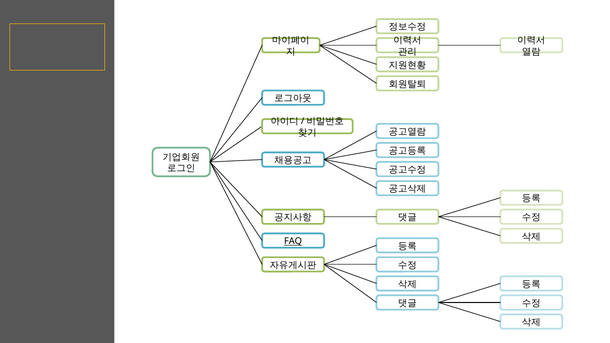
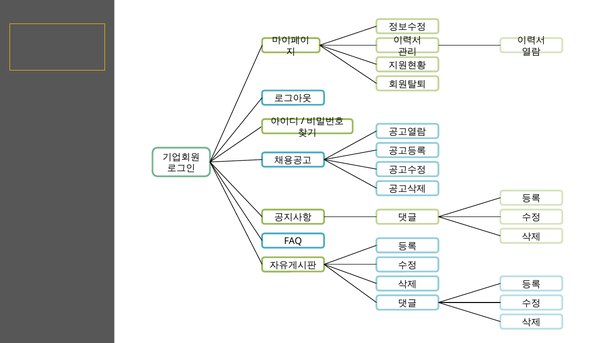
FAQ underline: present -> none (293, 241)
